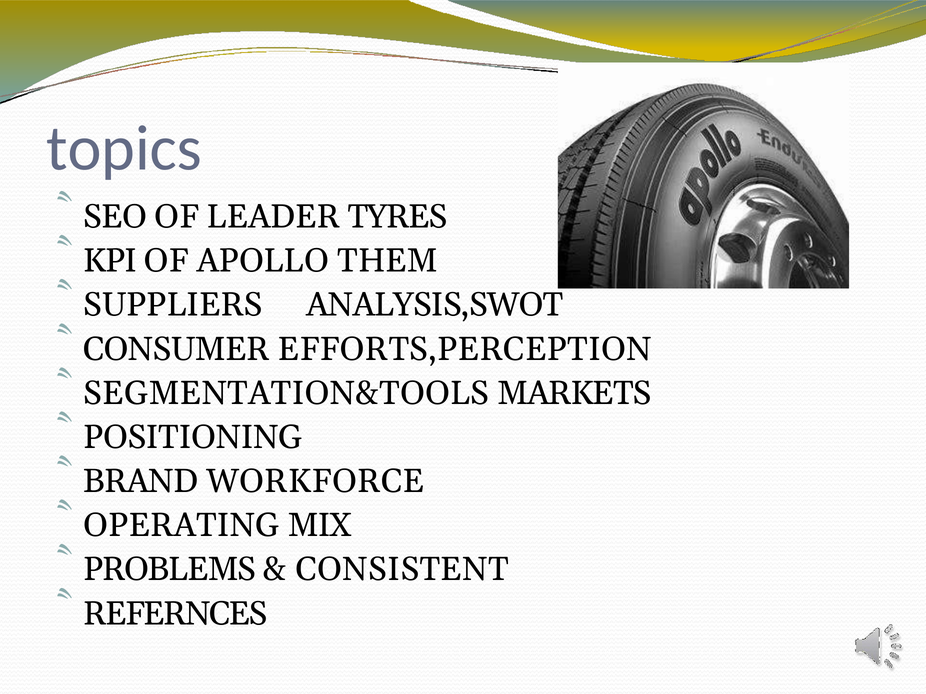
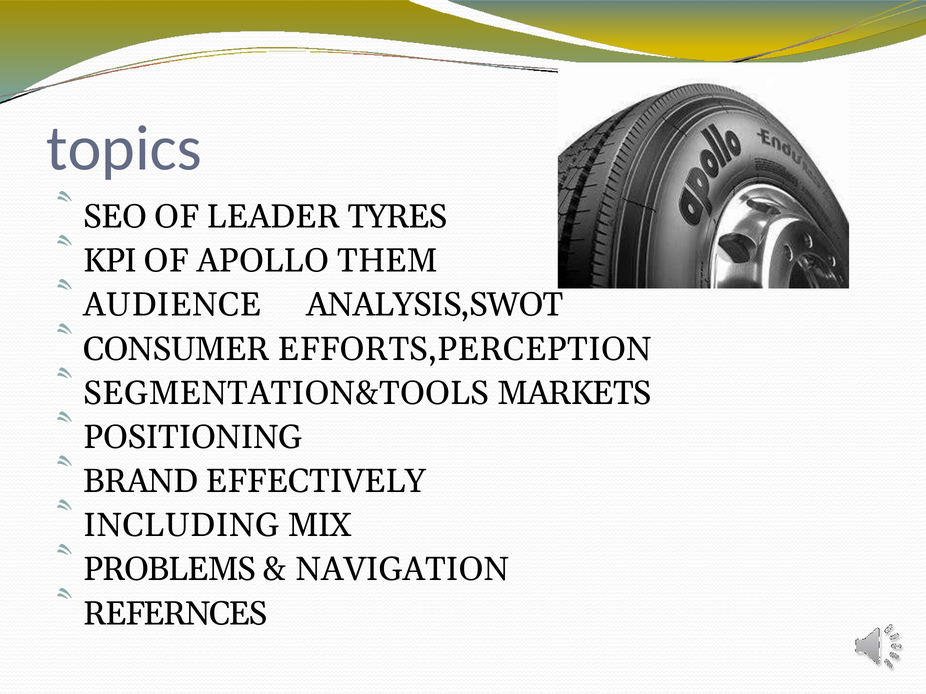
SUPPLIERS: SUPPLIERS -> AUDIENCE (172, 305)
WORKFORCE: WORKFORCE -> EFFECTIVELY (316, 482)
OPERATING: OPERATING -> INCLUDING (181, 526)
CONSISTENT: CONSISTENT -> NAVIGATION (402, 570)
